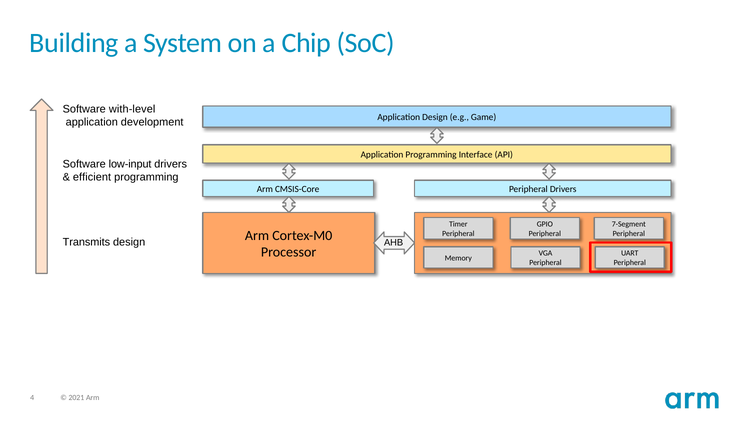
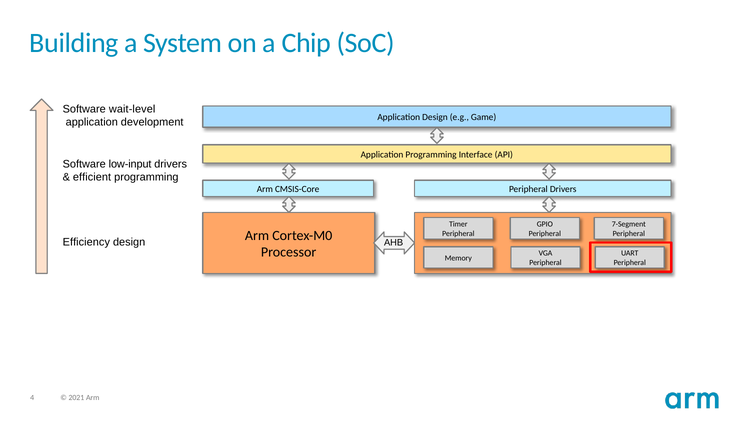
with-level: with-level -> wait-level (132, 109)
Transmits: Transmits -> Efficiency (86, 242)
